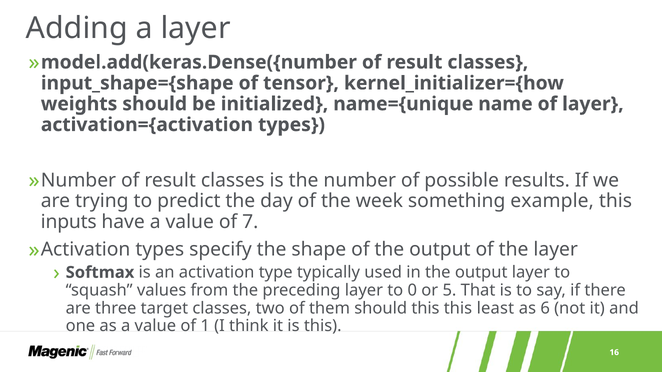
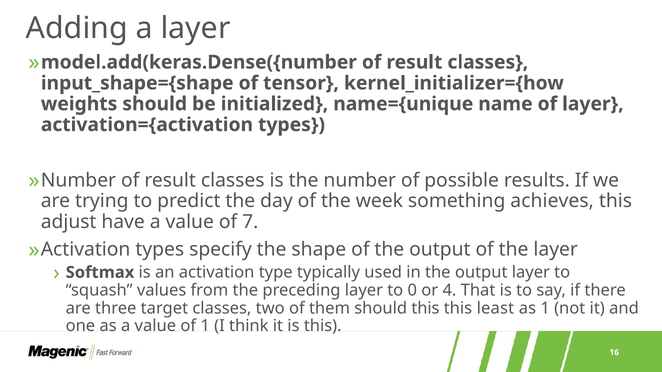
example: example -> achieves (552, 201)
inputs: inputs -> adjust (69, 222)
5: 5 -> 4 (449, 291)
as 6: 6 -> 1 (545, 308)
